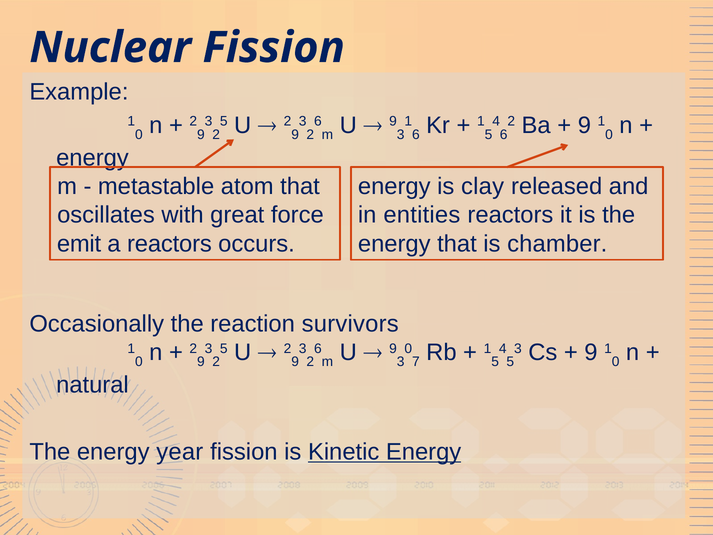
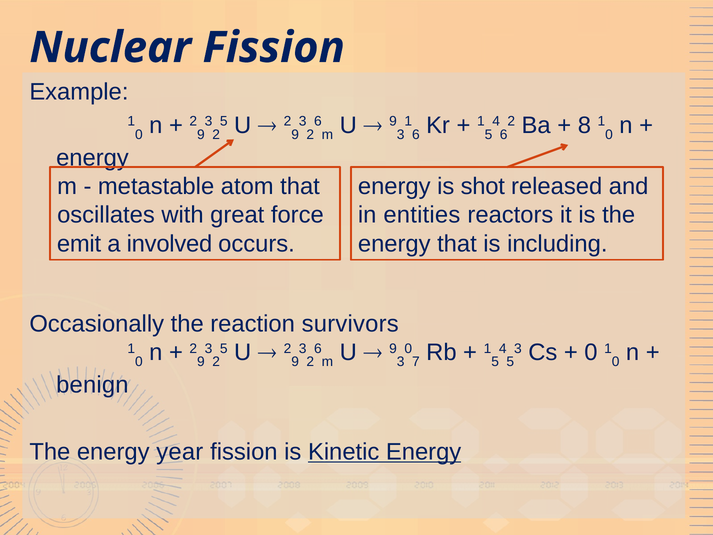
9: 9 -> 8 (584, 125)
clay: clay -> shot (483, 187)
a reactors: reactors -> involved (169, 244)
chamber: chamber -> including (557, 244)
9: 9 -> 0 (591, 352)
natural: natural -> benign (92, 385)
